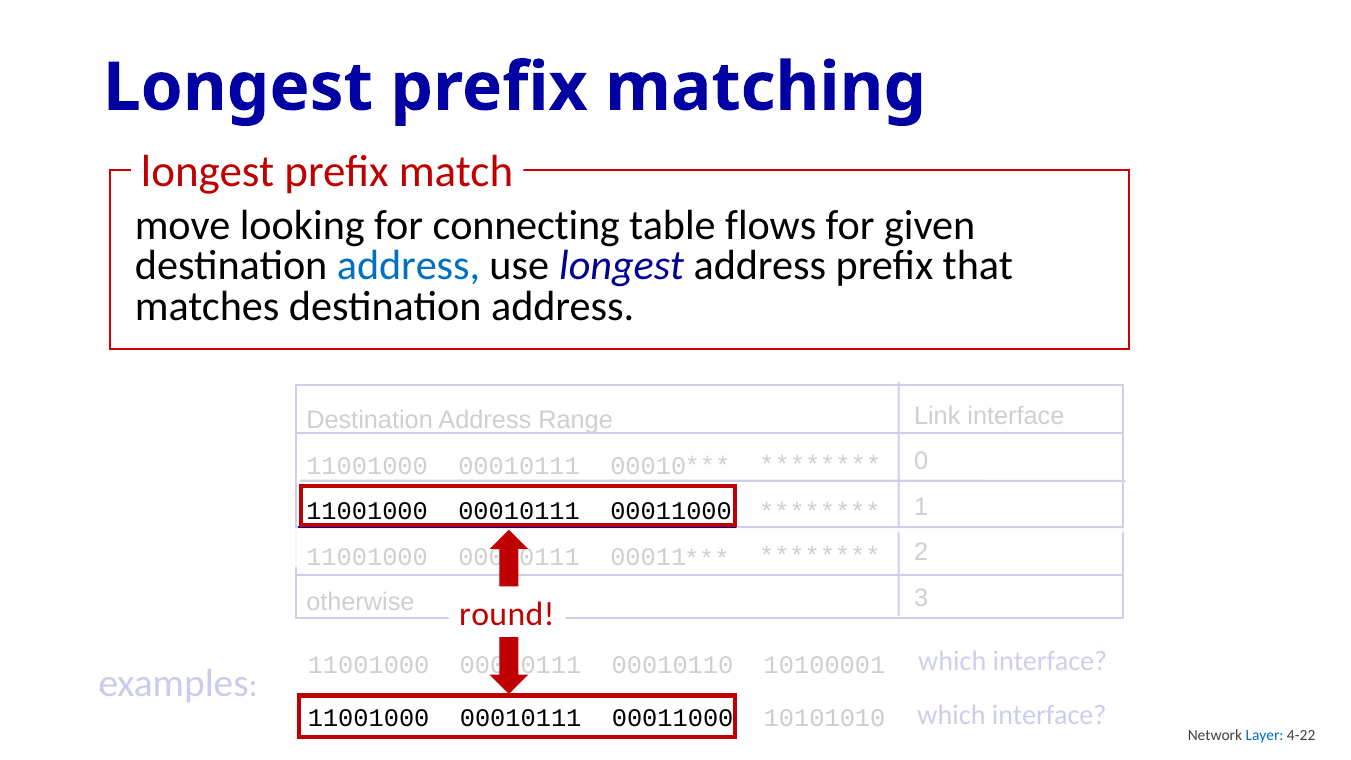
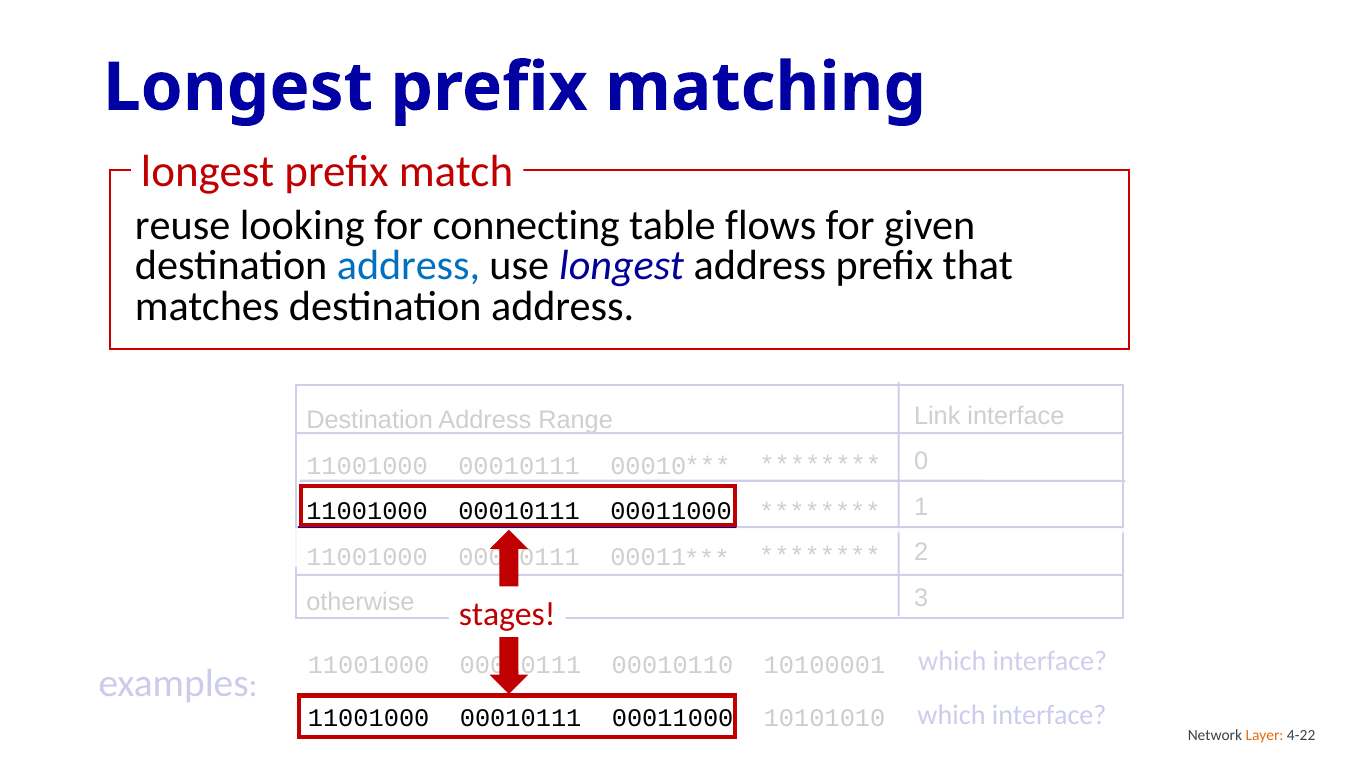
move: move -> reuse (183, 225)
round: round -> stages (507, 614)
Layer colour: blue -> orange (1265, 735)
